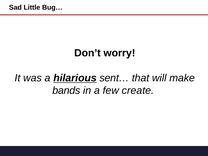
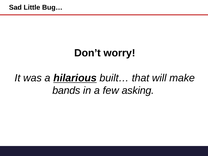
sent…: sent… -> built… (114, 78)
create: create -> asking (138, 90)
